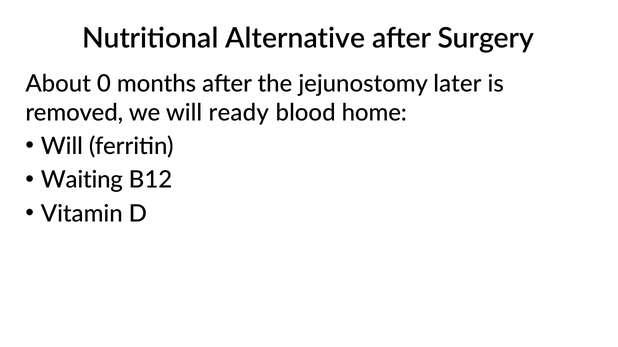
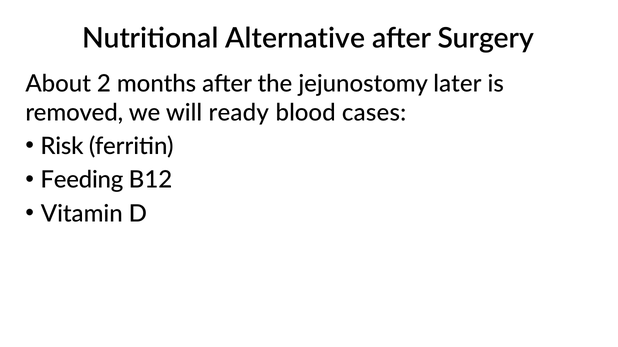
0: 0 -> 2 (104, 84)
home: home -> cases (374, 113)
Will: Will -> Risk (62, 147)
Waiting: Waiting -> Feeding (82, 180)
